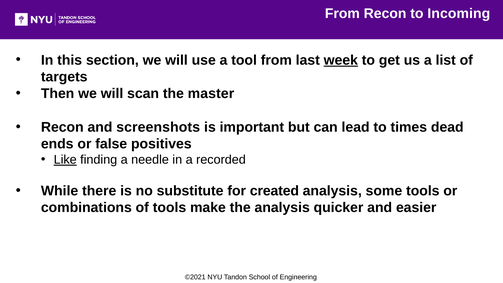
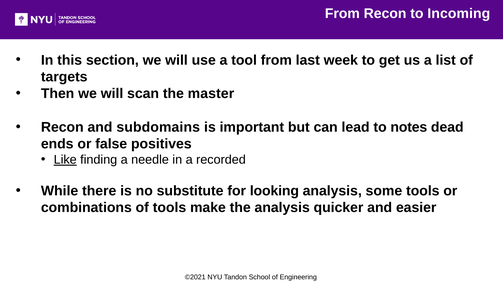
week underline: present -> none (341, 60)
screenshots: screenshots -> subdomains (158, 127)
times: times -> notes (409, 127)
created: created -> looking (274, 191)
